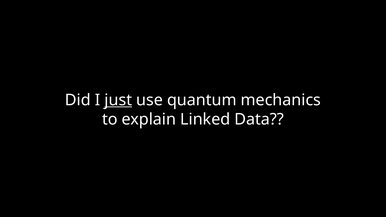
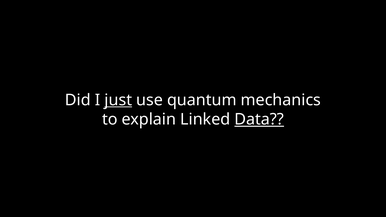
Data underline: none -> present (259, 119)
